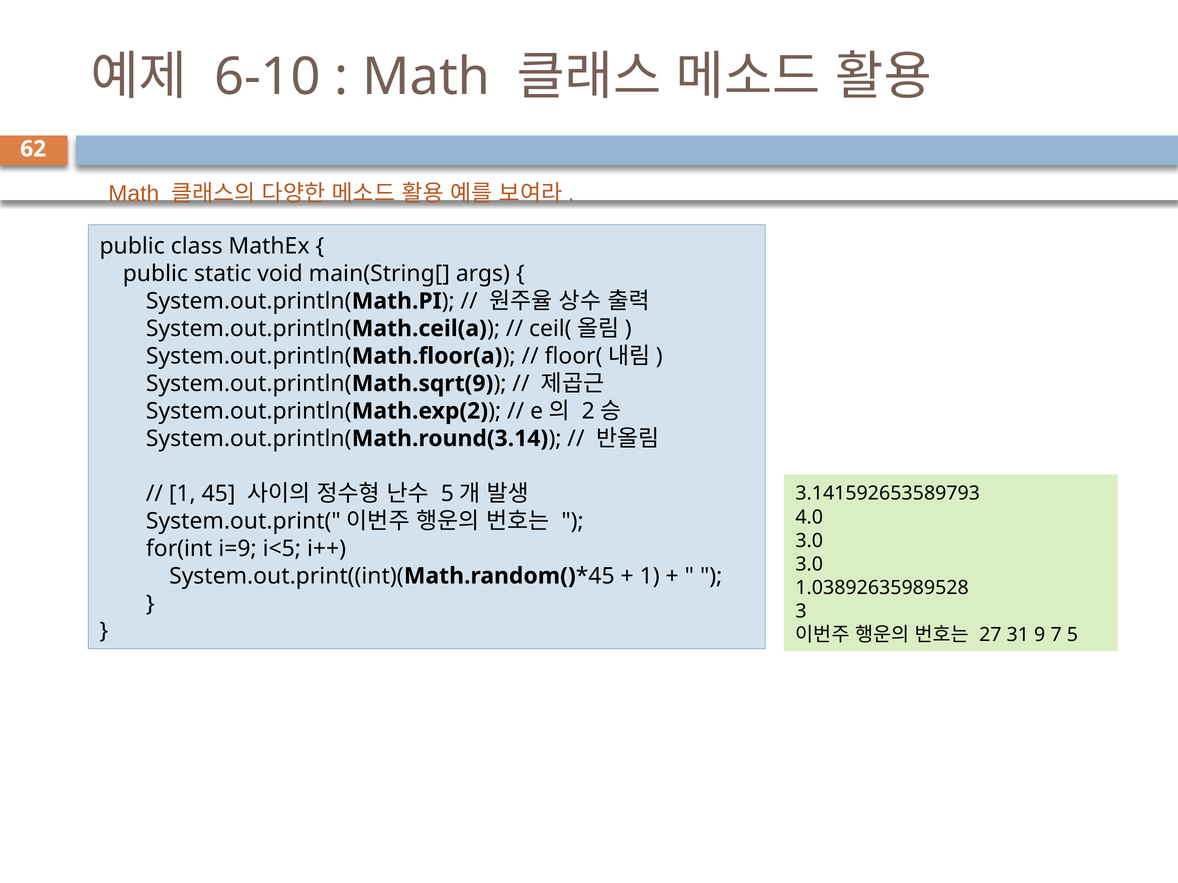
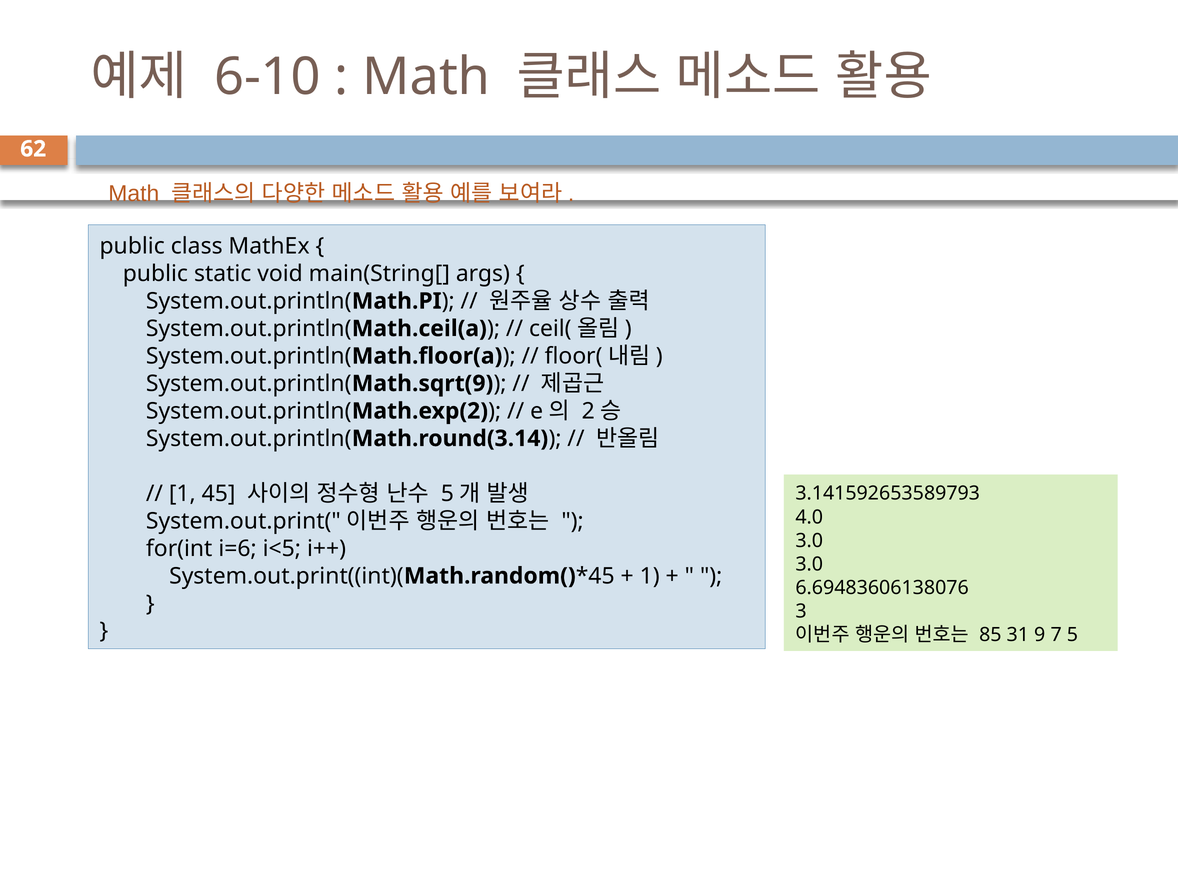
i=9: i=9 -> i=6 (238, 549)
1.03892635989528: 1.03892635989528 -> 6.69483606138076 (882, 588)
27: 27 -> 85 (990, 635)
